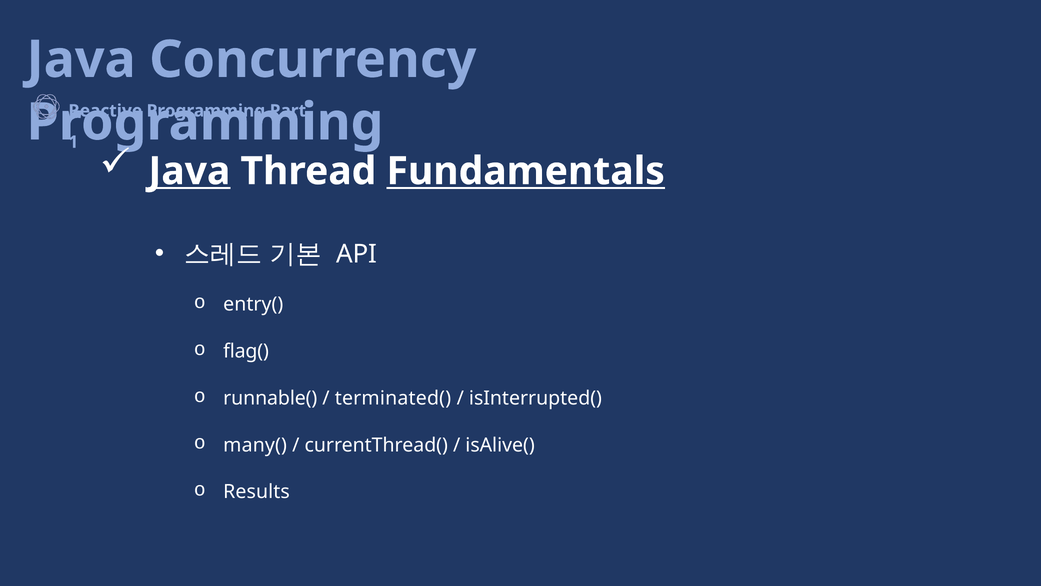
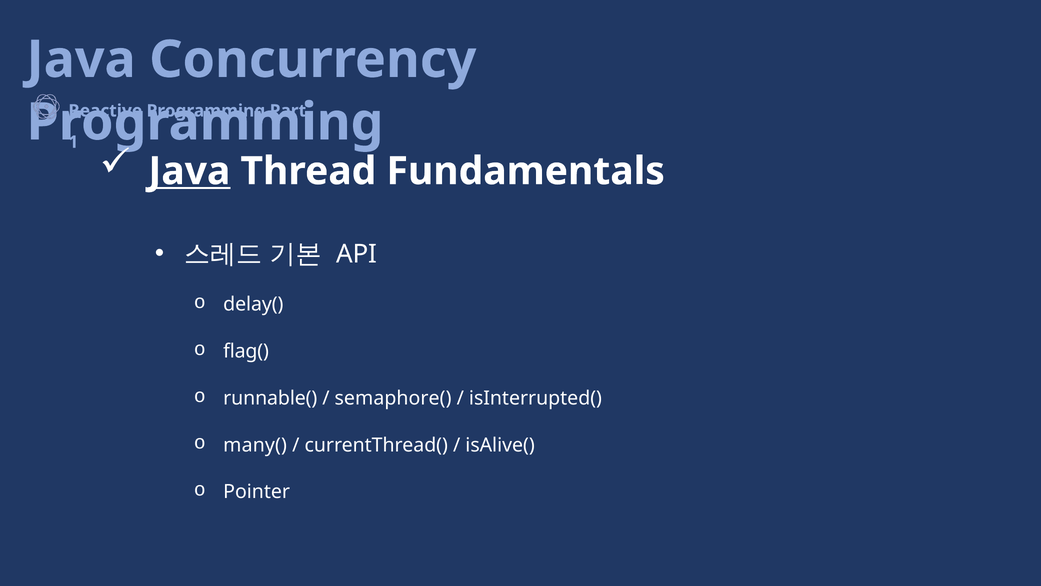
Fundamentals underline: present -> none (526, 171)
entry(: entry( -> delay( (253, 304)
terminated(: terminated( -> semaphore( (393, 398)
Results: Results -> Pointer (257, 492)
